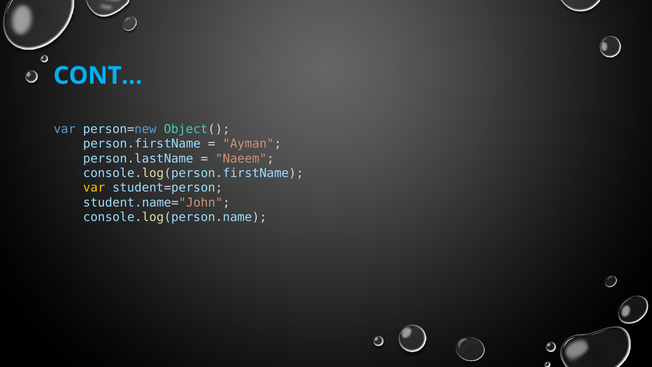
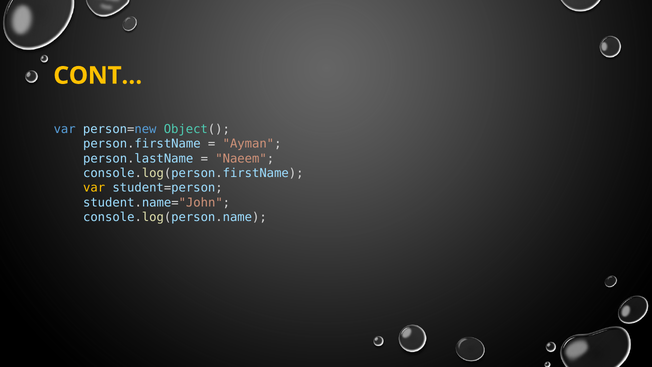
CONT… colour: light blue -> yellow (98, 76)
